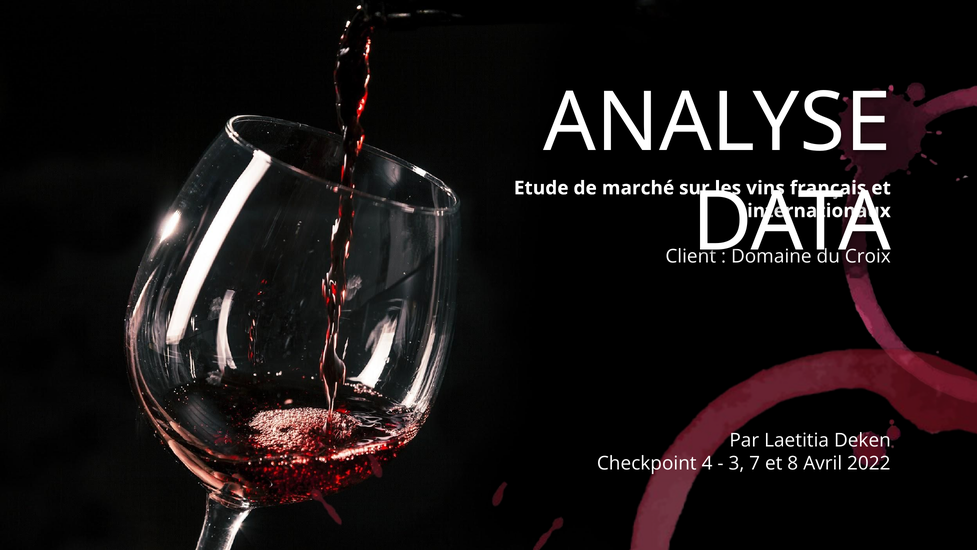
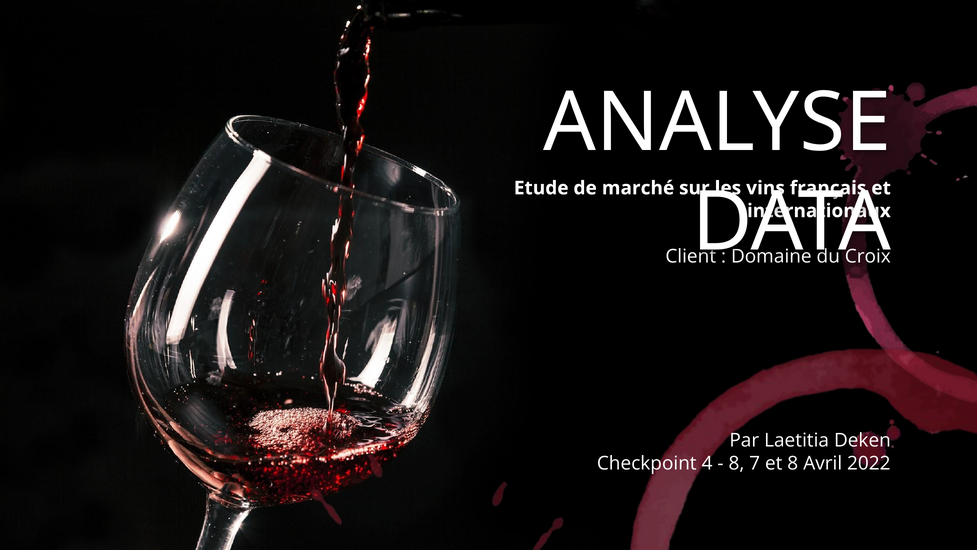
3: 3 -> 8 (736, 463)
